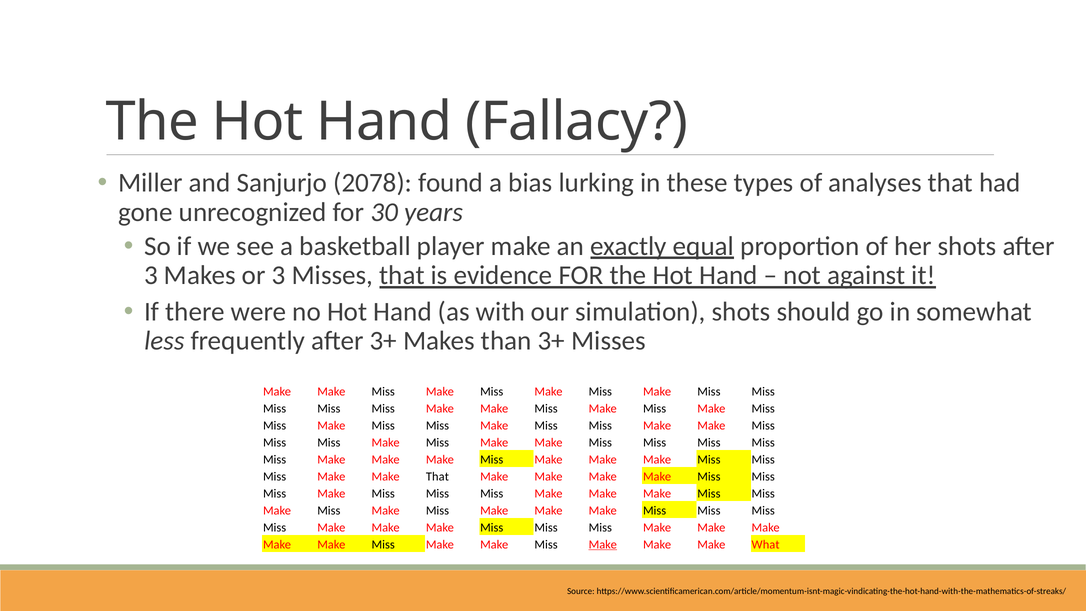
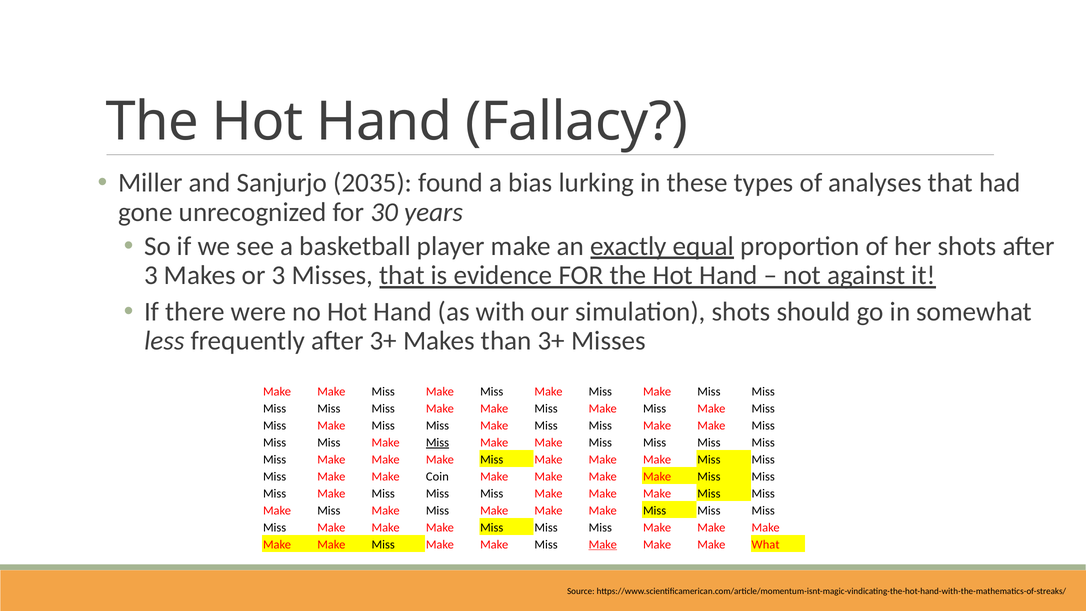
2078: 2078 -> 2035 (373, 183)
Miss underline: none -> present (437, 443)
Make That: That -> Coin (437, 476)
